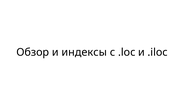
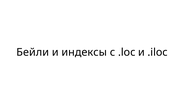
Обзор: Обзор -> Бейли (33, 53)
